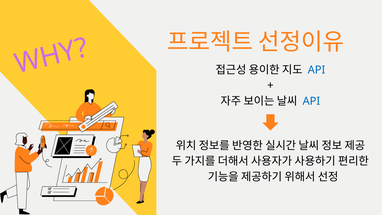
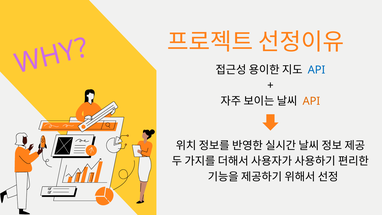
API colour: blue -> orange (311, 101)
